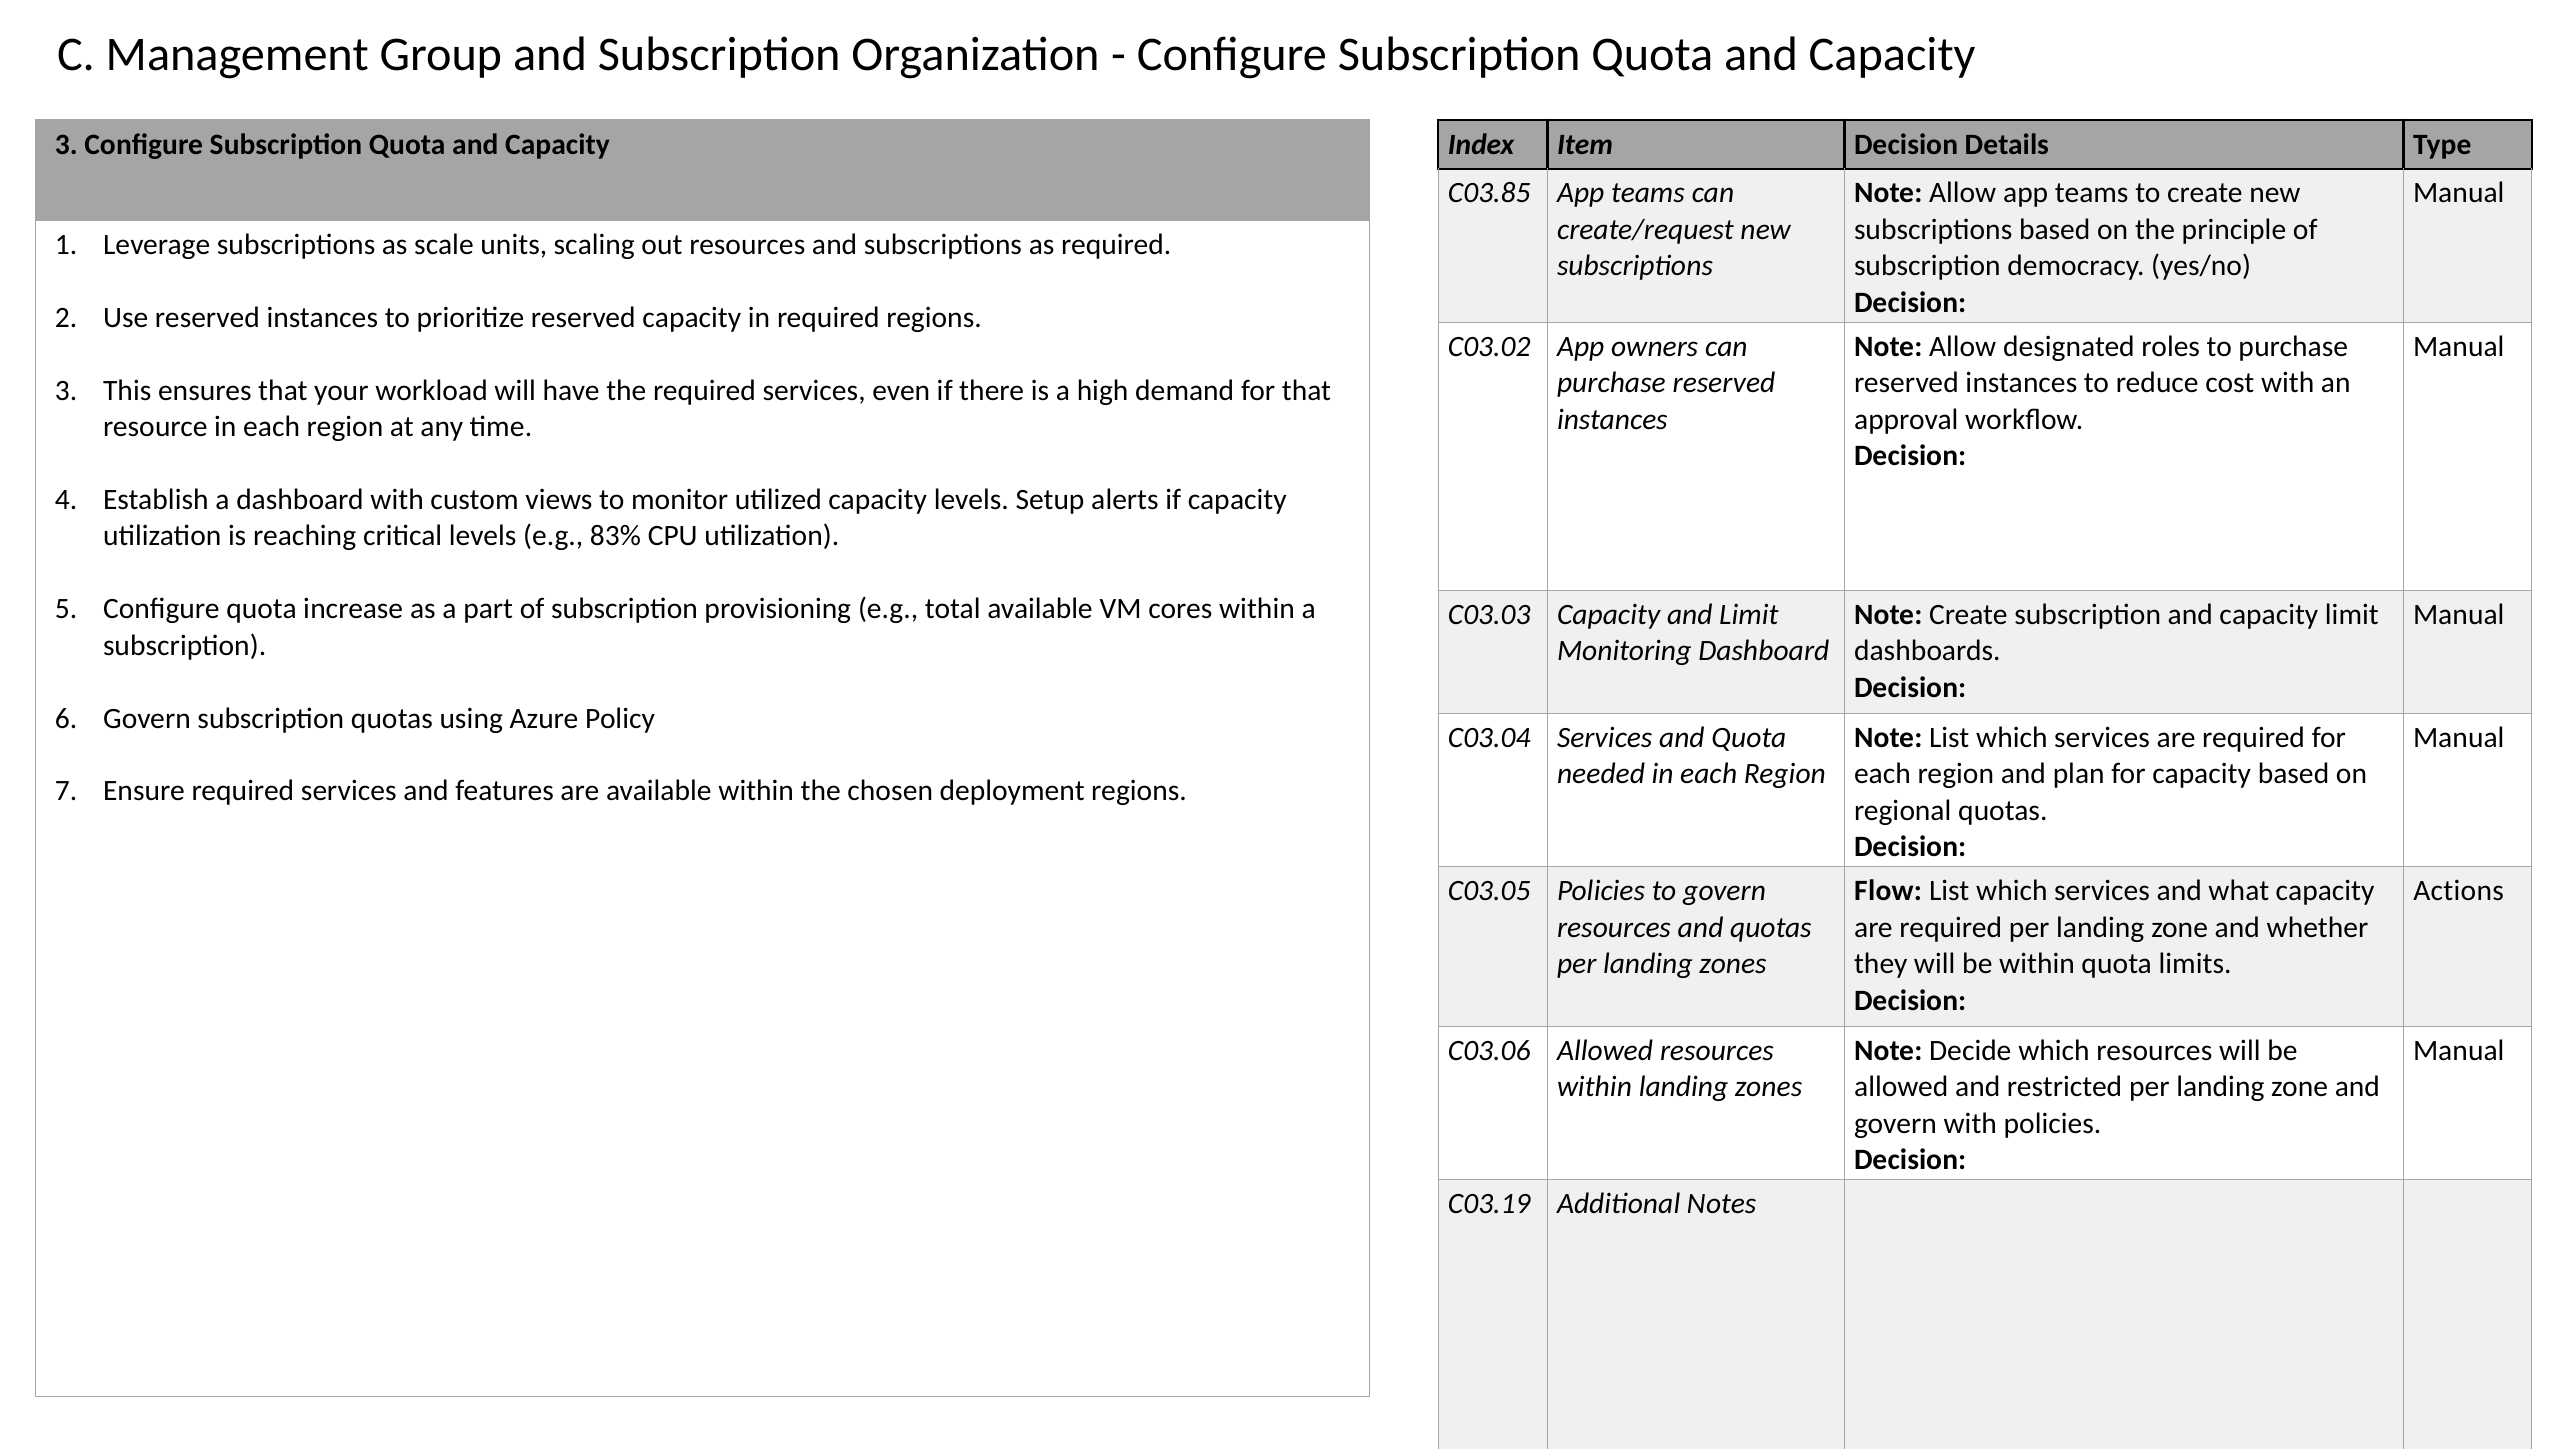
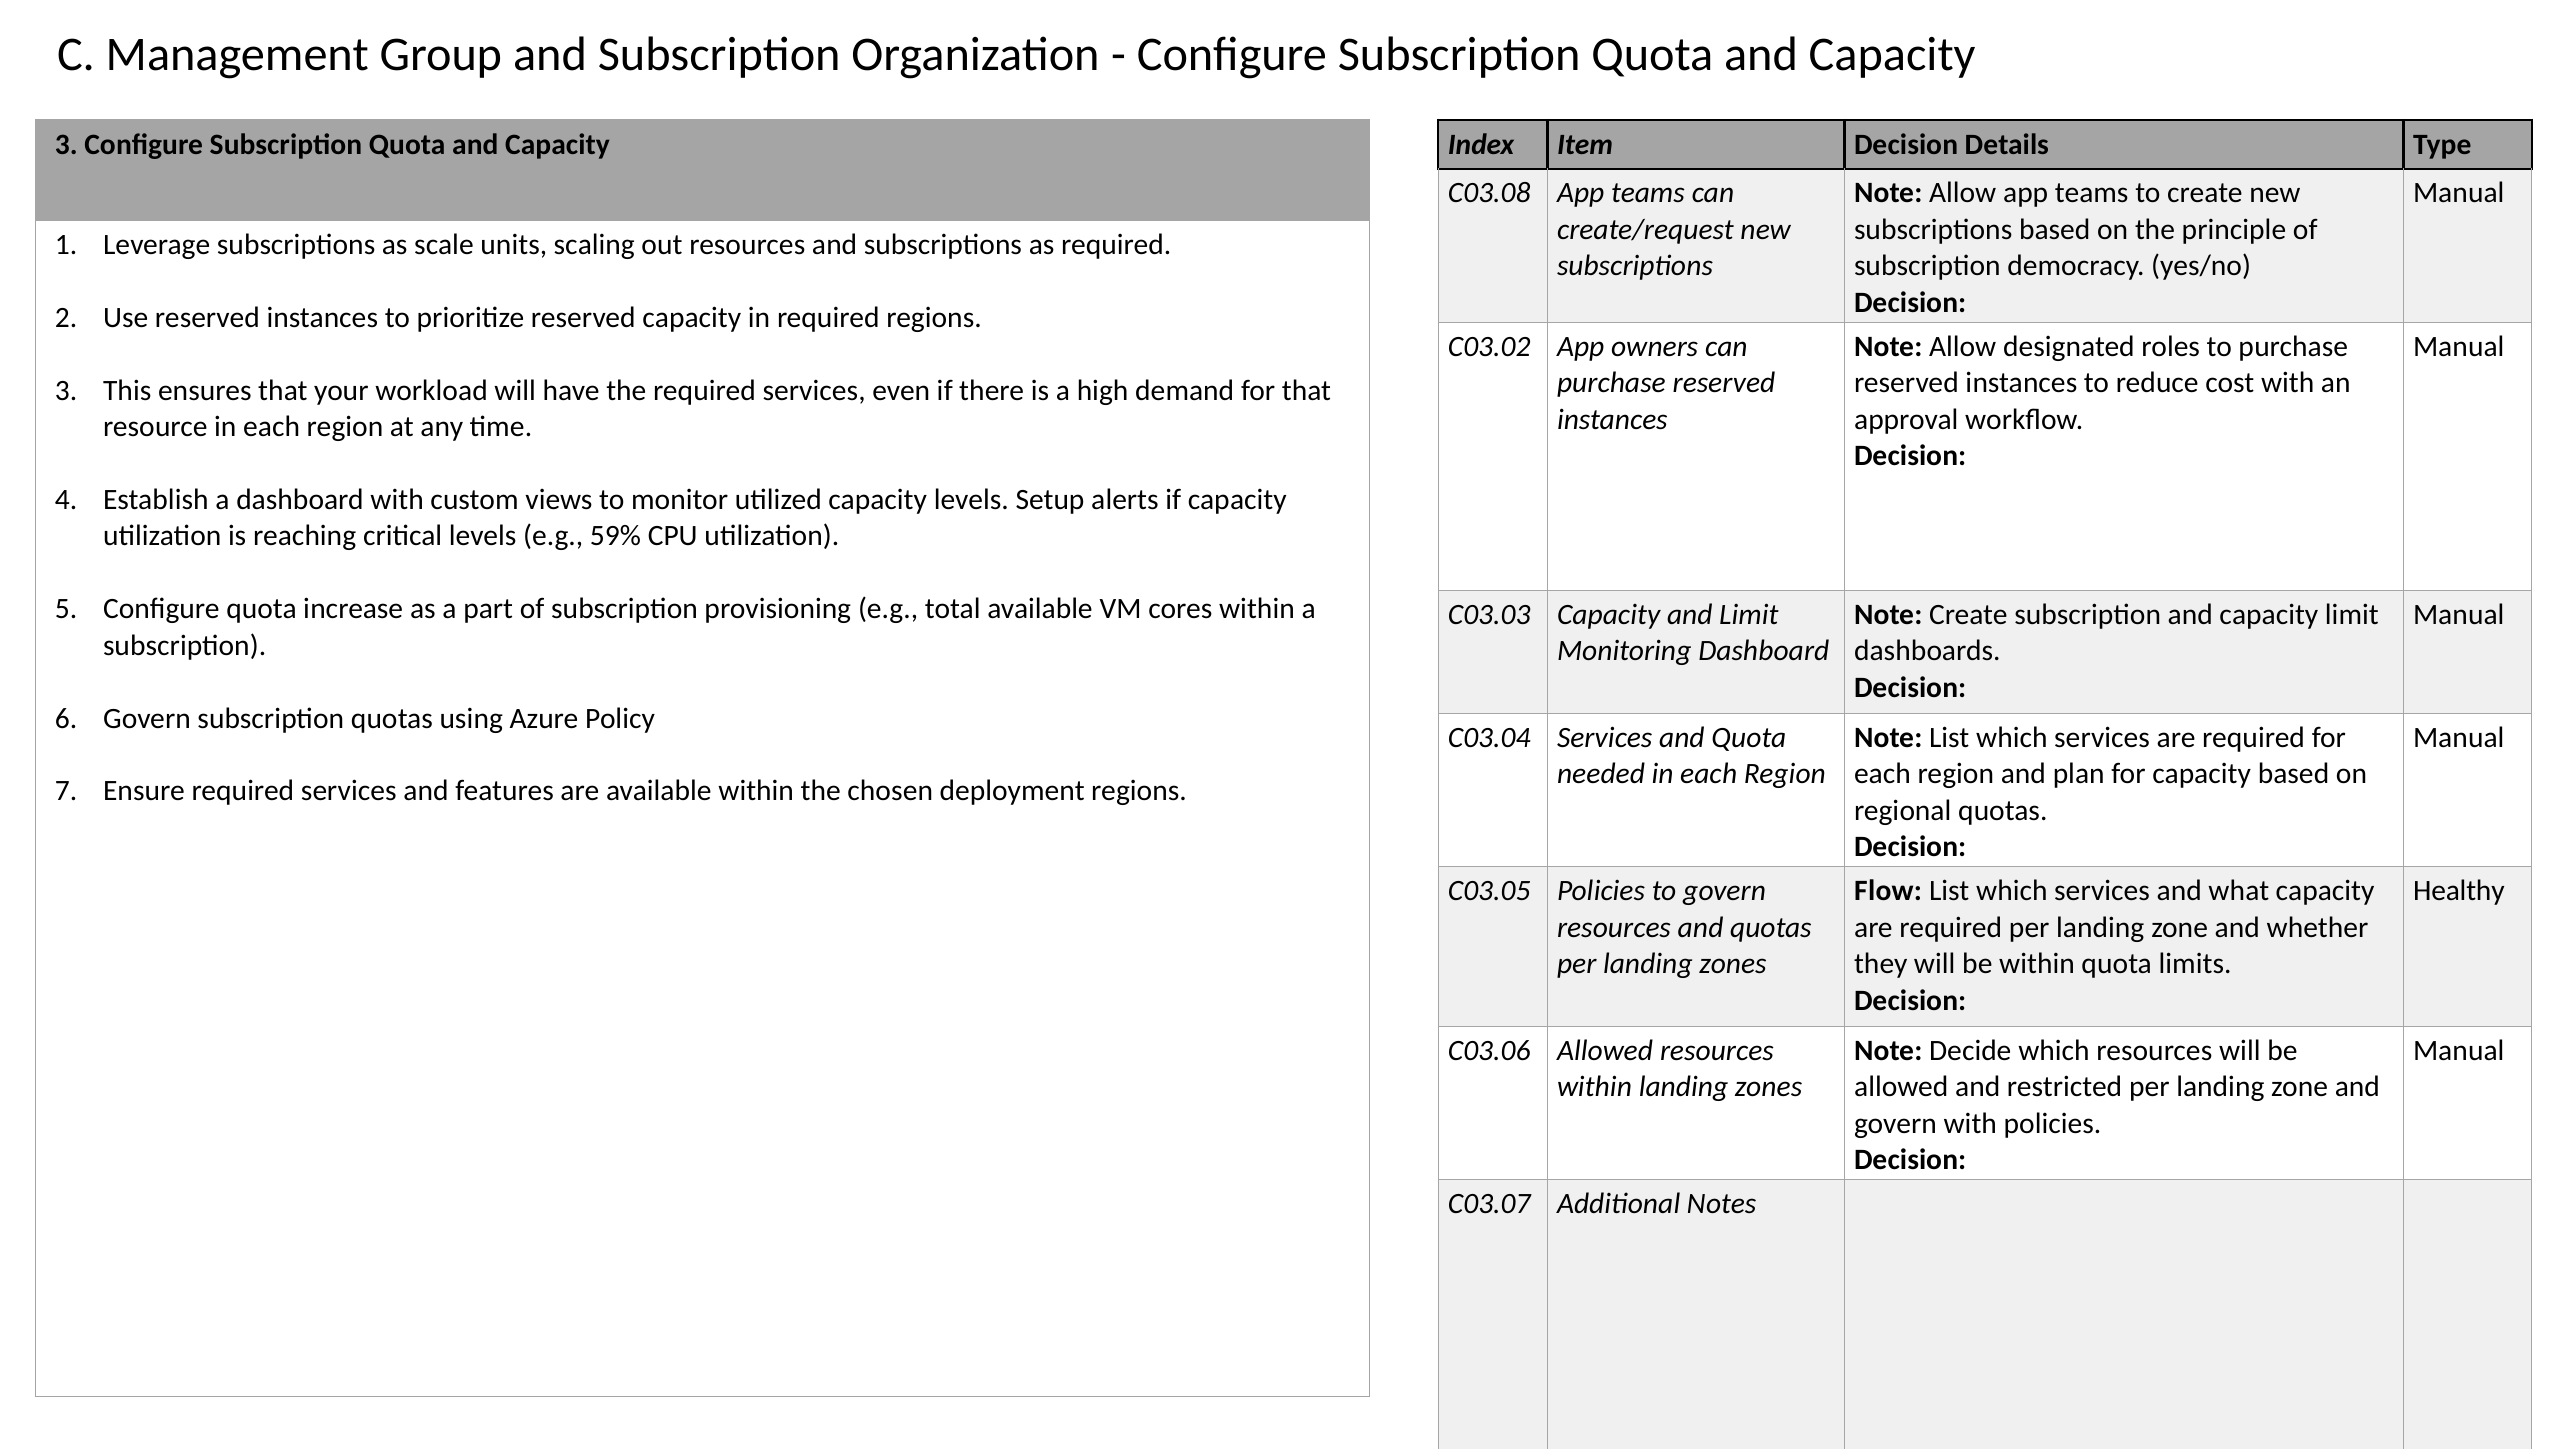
C03.85: C03.85 -> C03.08 (1489, 193)
83%: 83% -> 59% (615, 536)
Actions: Actions -> Healthy (2459, 891)
C03.19: C03.19 -> C03.07 (1489, 1204)
